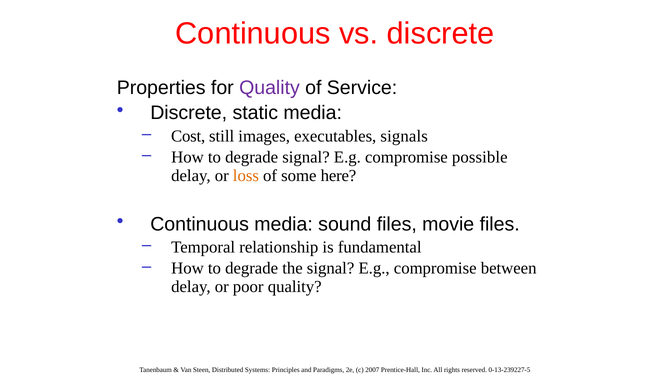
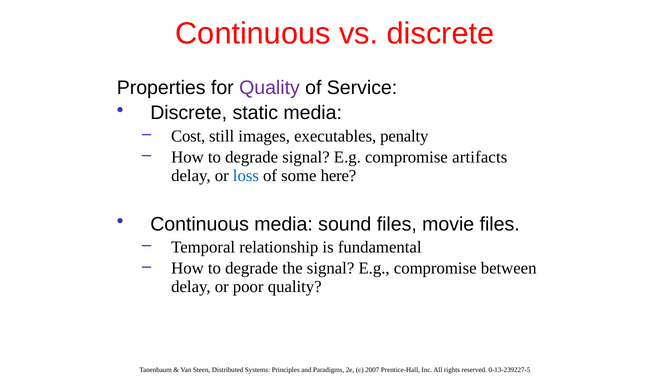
signals: signals -> penalty (404, 136)
possible: possible -> artifacts (480, 157)
loss colour: orange -> blue (246, 175)
